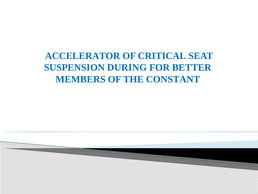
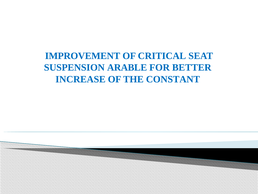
ACCELERATOR: ACCELERATOR -> IMPROVEMENT (83, 56)
DURING: DURING -> ARABLE (127, 67)
MEMBERS: MEMBERS -> INCREASE (81, 79)
